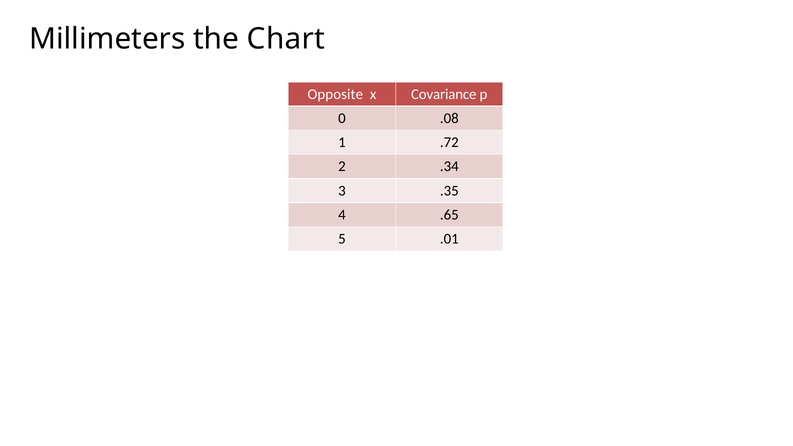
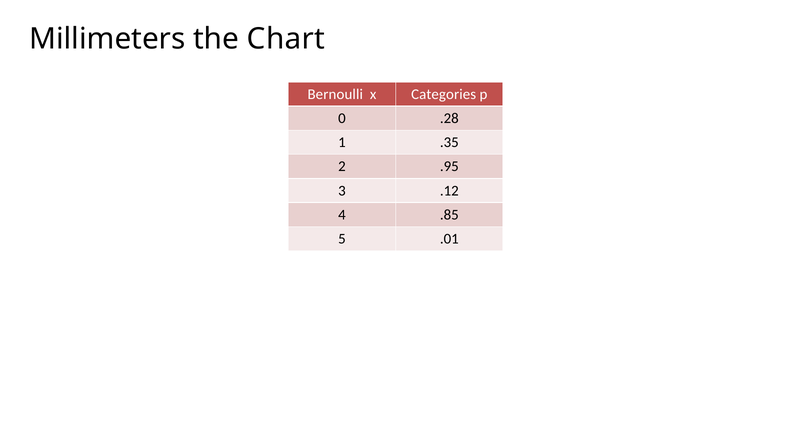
Opposite: Opposite -> Bernoulli (335, 94)
Covariance: Covariance -> Categories (444, 94)
.08: .08 -> .28 (449, 118)
.72: .72 -> .35 (449, 142)
.34: .34 -> .95 (449, 167)
.35: .35 -> .12 (449, 191)
.65: .65 -> .85 (449, 215)
